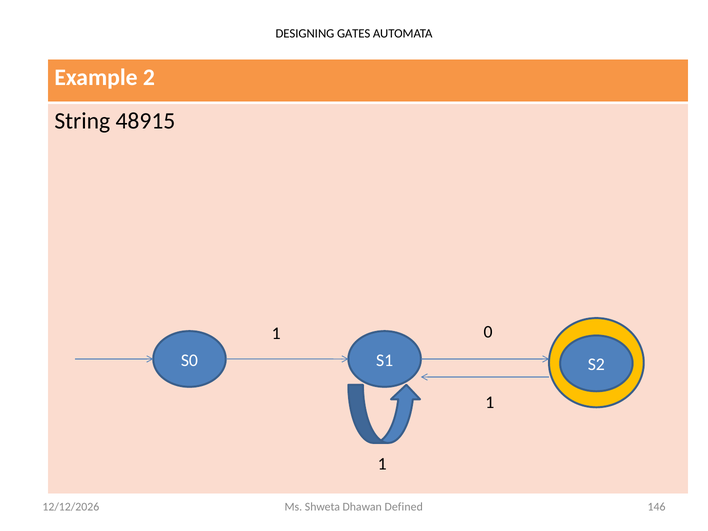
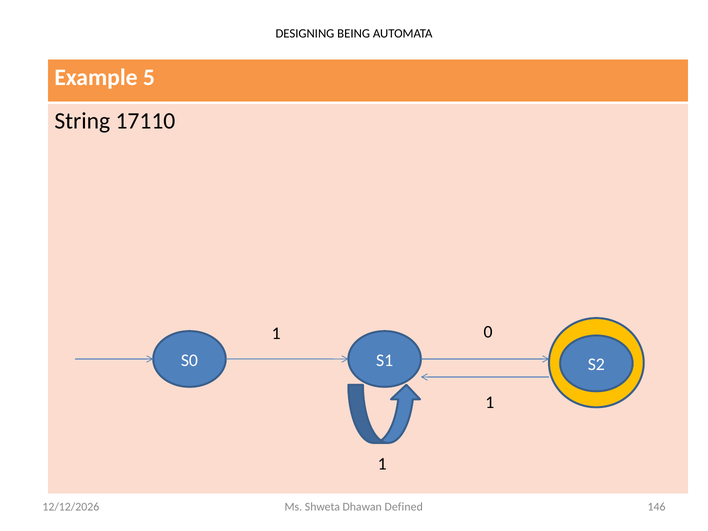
GATES: GATES -> BEING (354, 33)
2: 2 -> 5 (149, 77)
48915: 48915 -> 17110 (145, 121)
